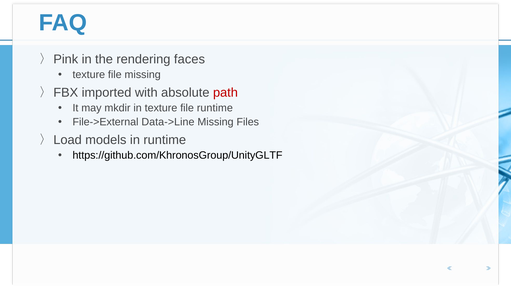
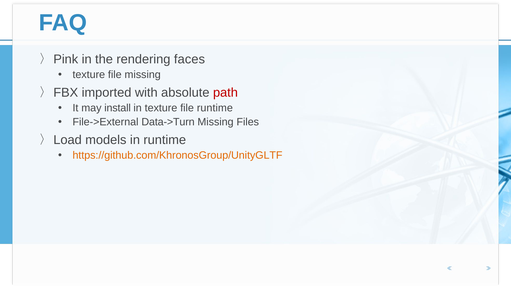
mkdir: mkdir -> install (118, 108)
Data->Line: Data->Line -> Data->Turn (168, 122)
https://github.com/KhronosGroup/UnityGLTF colour: black -> orange (177, 156)
